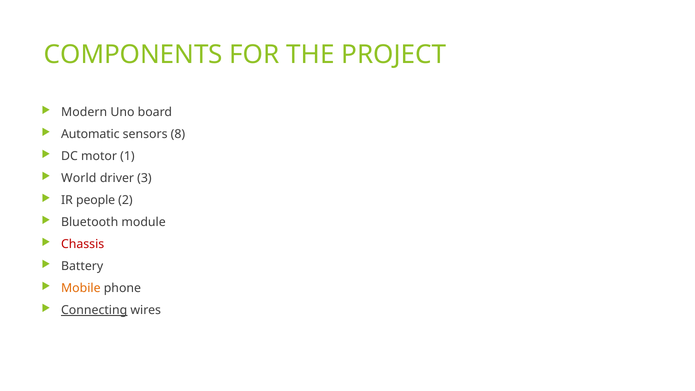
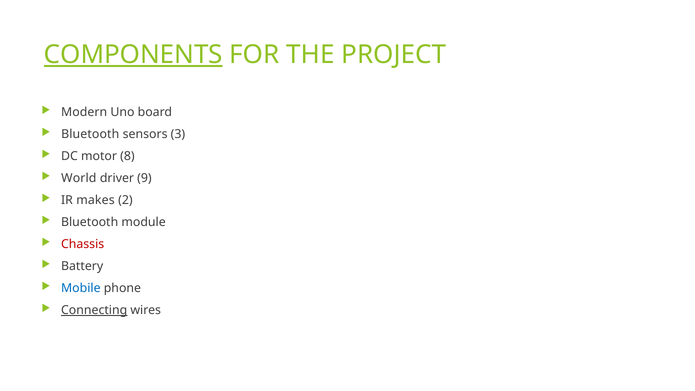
COMPONENTS underline: none -> present (133, 55)
Automatic: Automatic -> Bluetooth (90, 134)
8: 8 -> 3 (178, 134)
1: 1 -> 8 (127, 156)
3: 3 -> 9 (144, 178)
people: people -> makes (95, 200)
Mobile colour: orange -> blue (81, 288)
